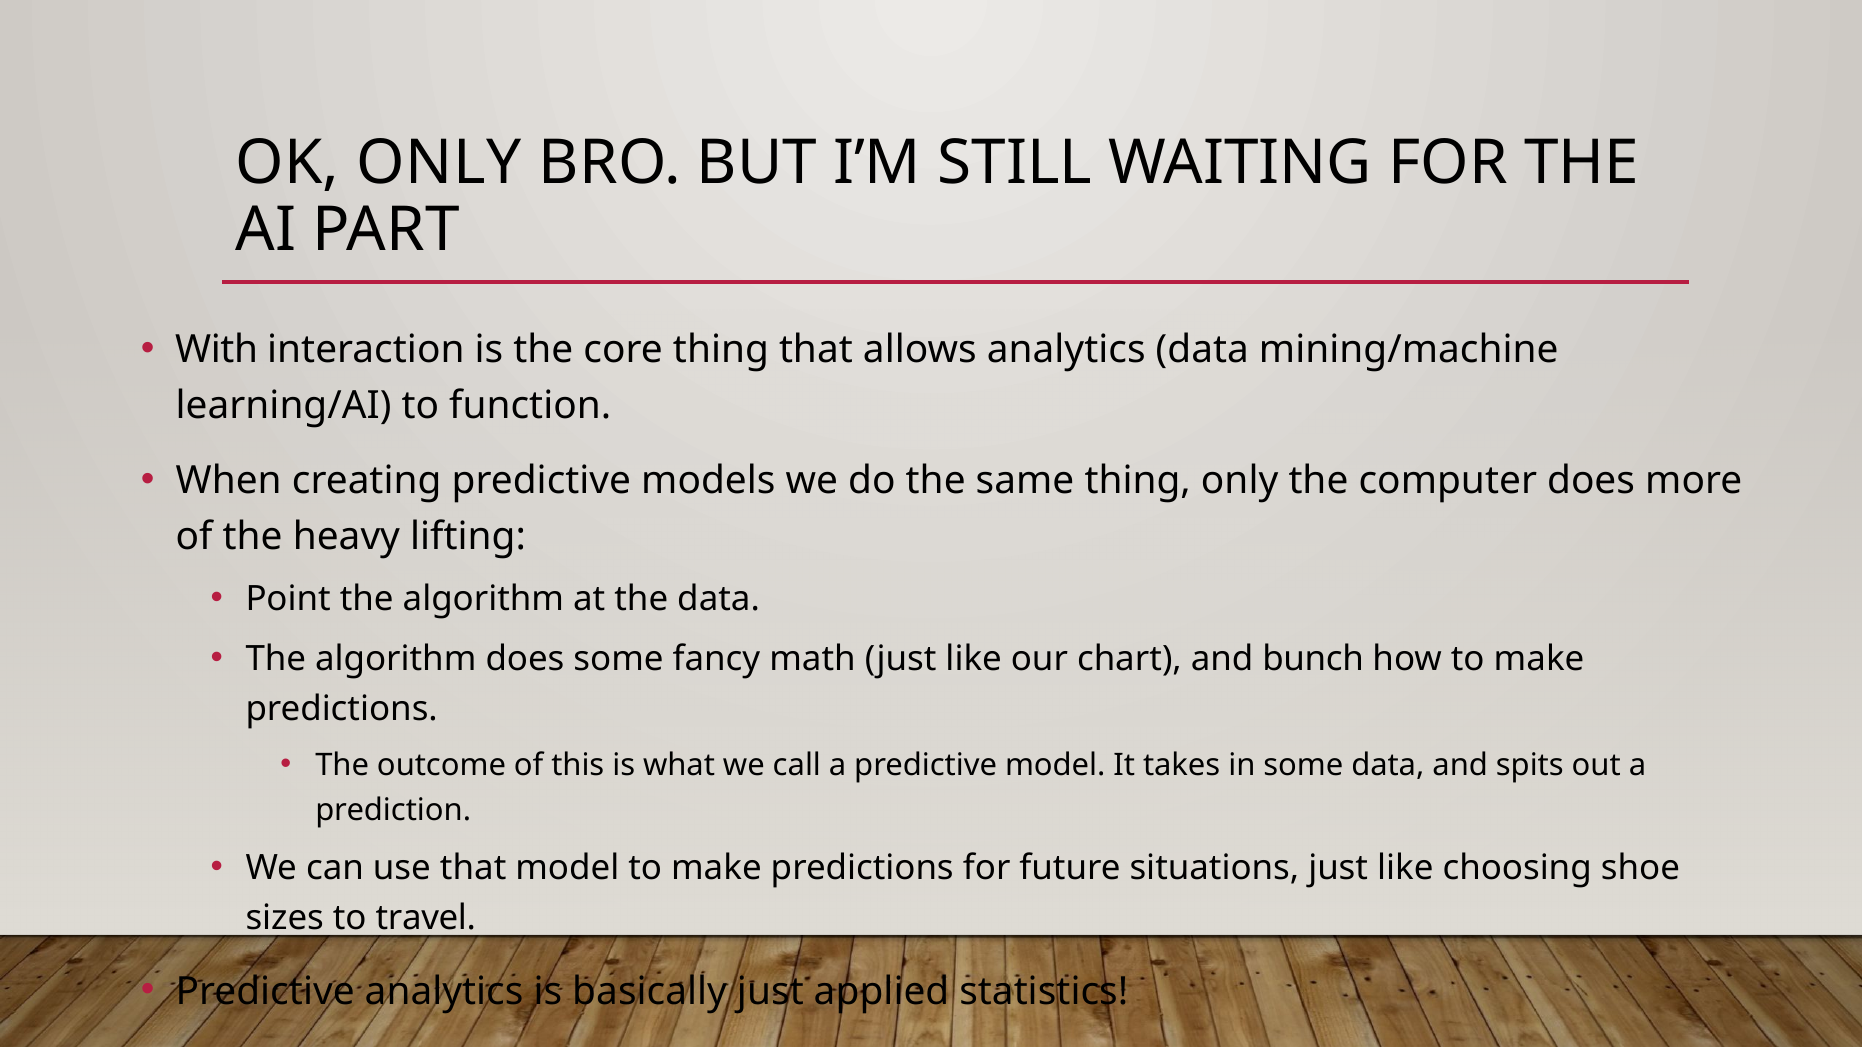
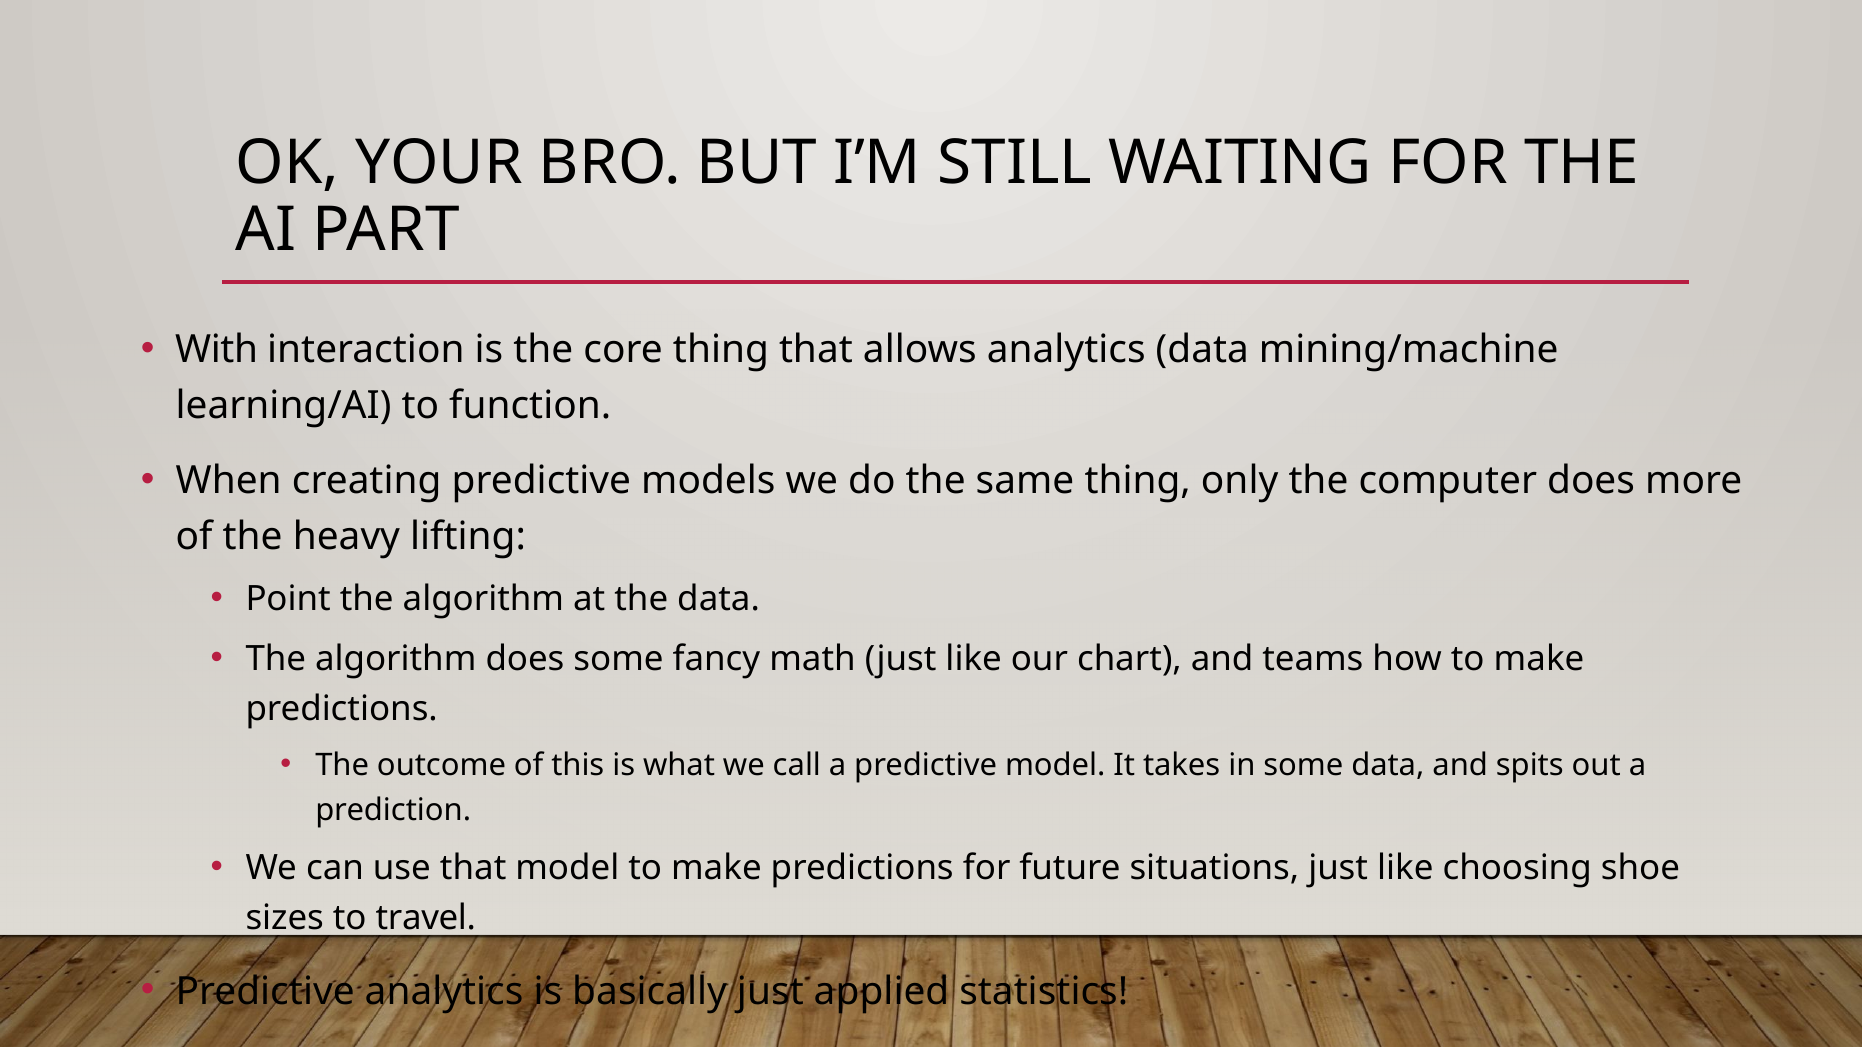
OK ONLY: ONLY -> YOUR (439, 163)
bunch: bunch -> teams (1313, 659)
